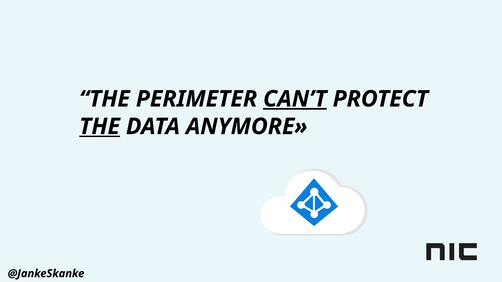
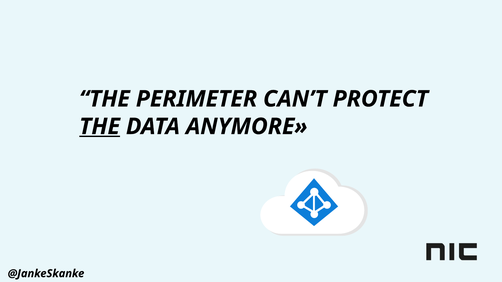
CAN’T underline: present -> none (295, 99)
